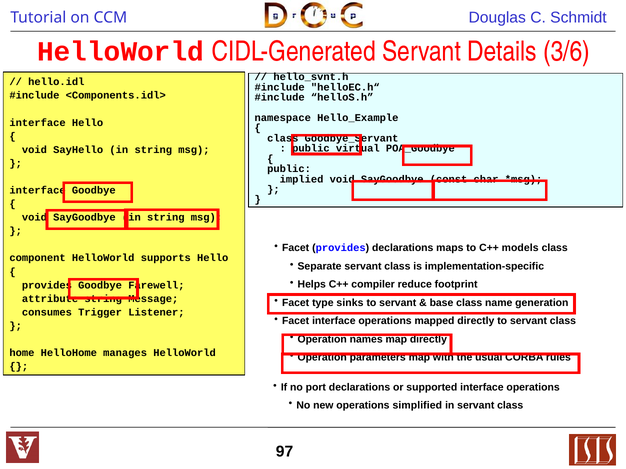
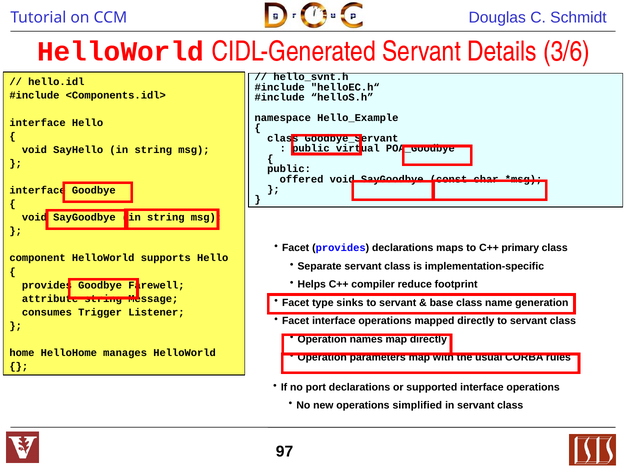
implied: implied -> offered (302, 179)
models: models -> primary (520, 248)
